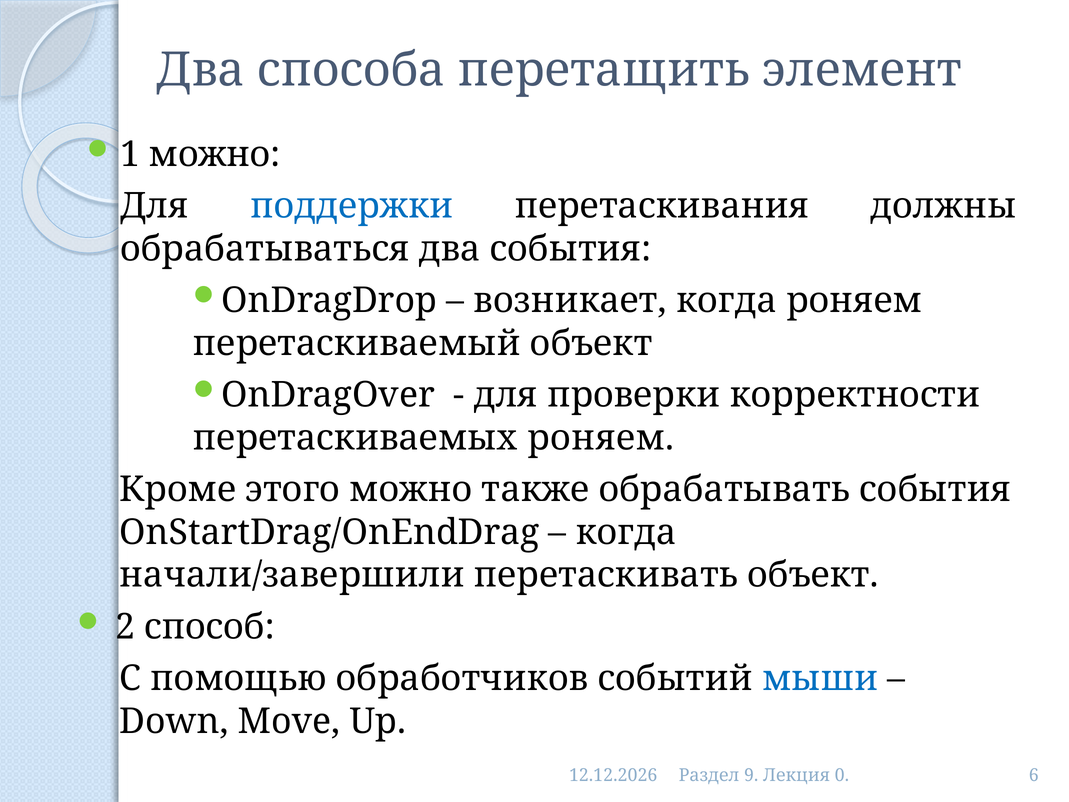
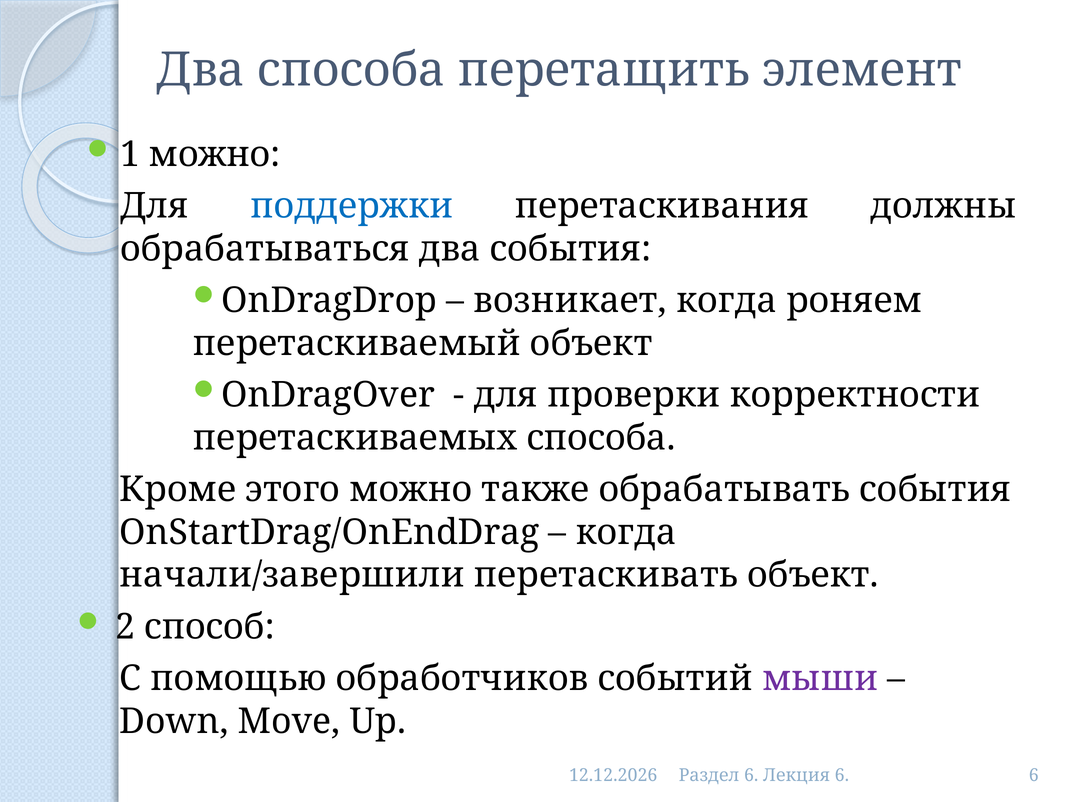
перетаскиваемых роняем: роняем -> способа (601, 438)
мыши colour: blue -> purple (820, 678)
Раздел 9: 9 -> 6 (751, 775)
Лекция 0: 0 -> 6 (842, 775)
